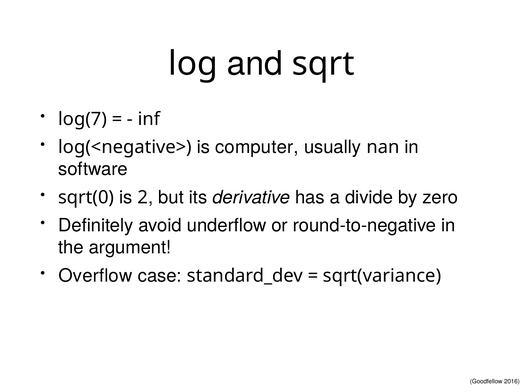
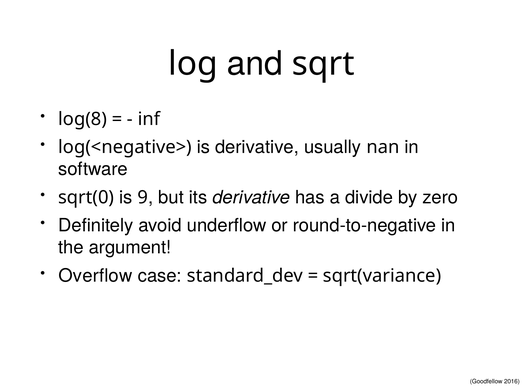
log(7: log(7 -> log(8 (83, 119)
is computer: computer -> derivative (257, 147)
2: 2 -> 9 (143, 198)
